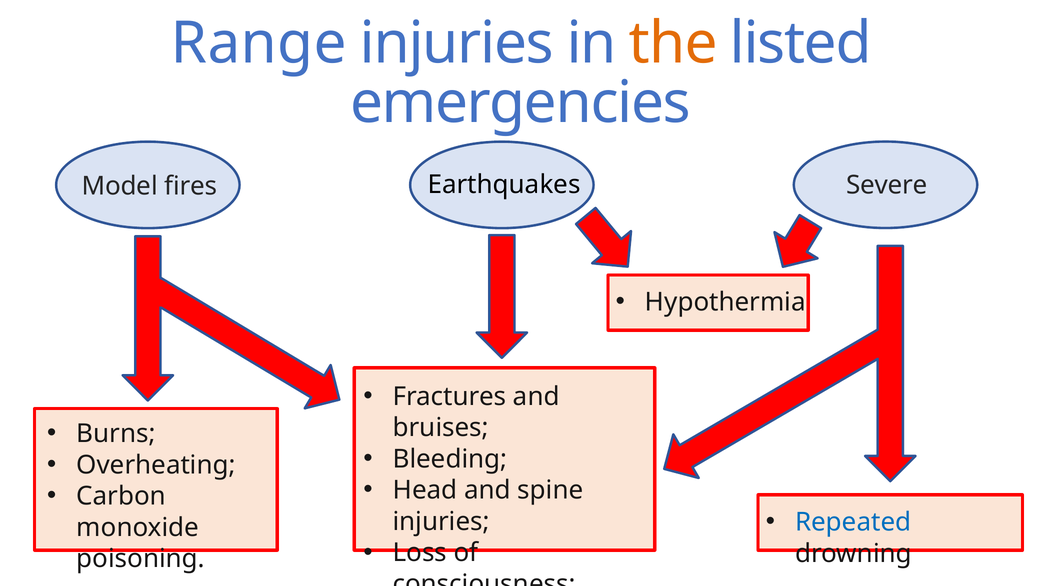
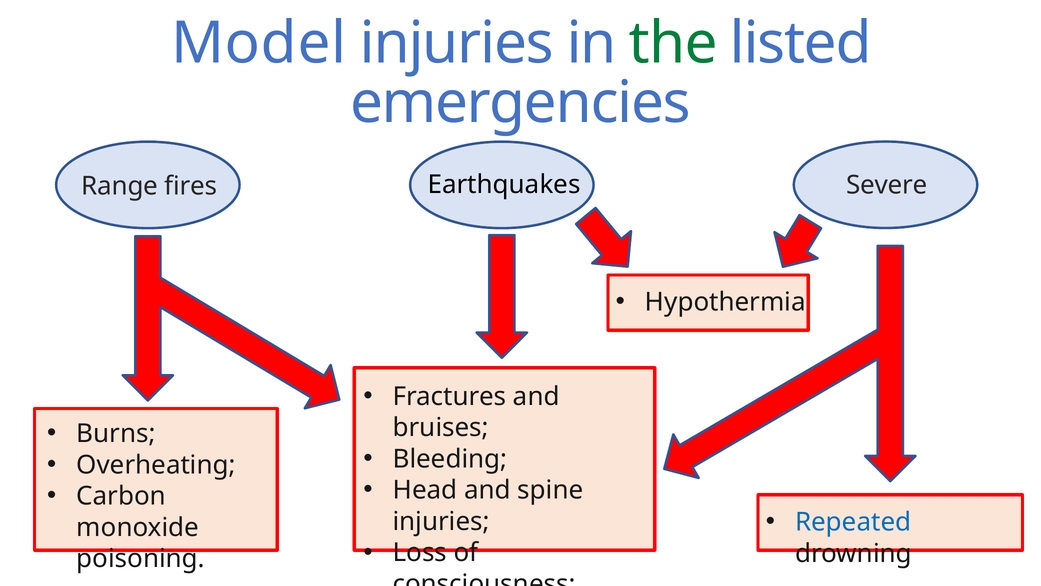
Range: Range -> Model (259, 43)
the colour: orange -> green (673, 43)
Model: Model -> Range (120, 186)
